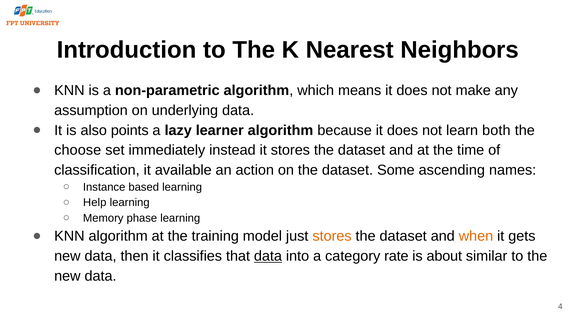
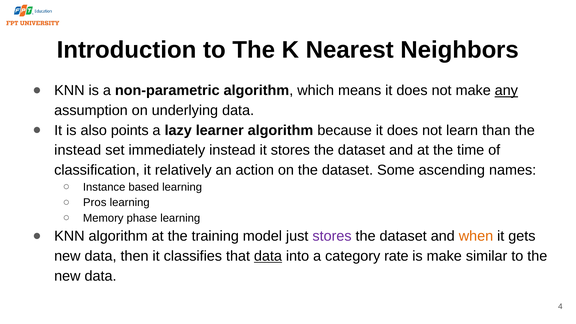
any underline: none -> present (506, 91)
both: both -> than (496, 130)
choose: choose -> instead (78, 150)
available: available -> relatively (183, 170)
Help: Help -> Pros (95, 203)
stores colour: orange -> purple (332, 236)
is about: about -> make (444, 256)
